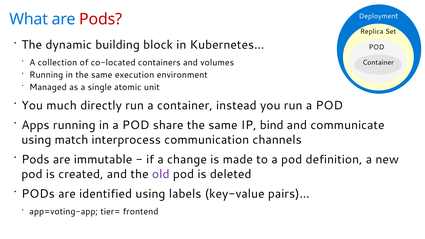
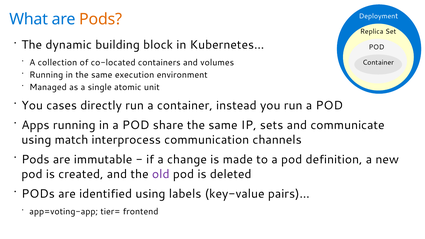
Pods colour: red -> orange (101, 19)
much: much -> cases (62, 105)
bind: bind -> sets (272, 125)
